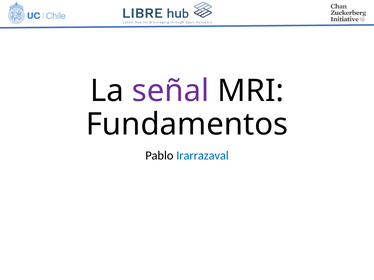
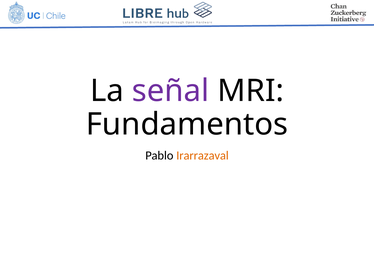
Irarrazaval colour: blue -> orange (202, 156)
